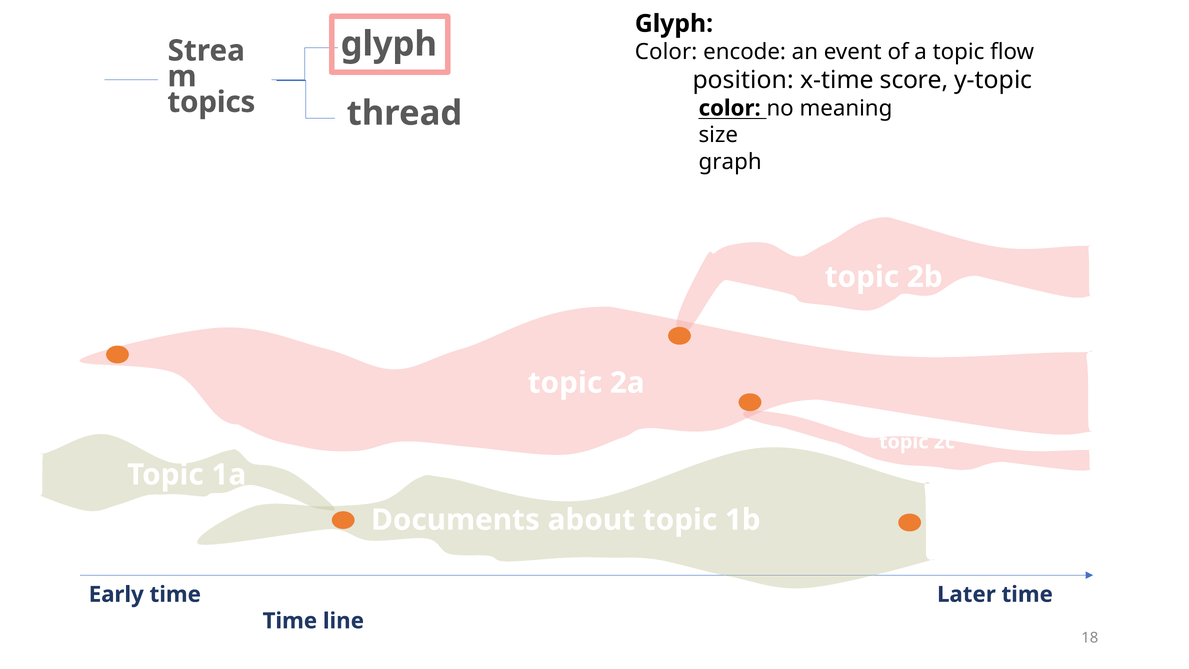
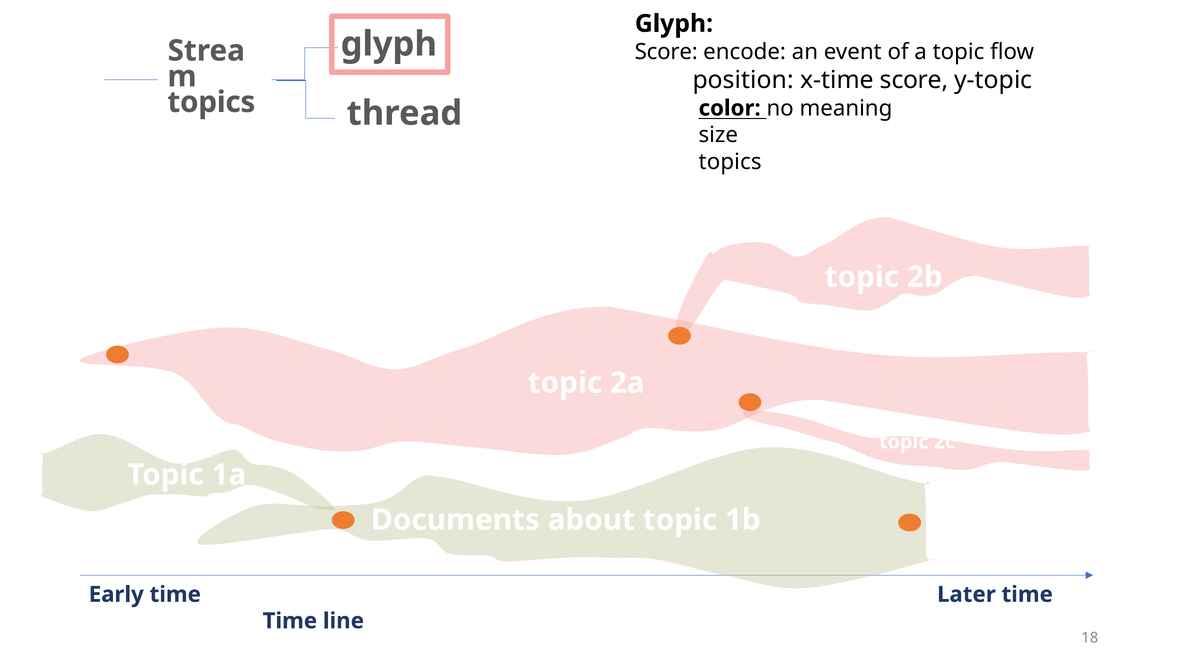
Color: Color -> Score (666, 52)
graph: graph -> topics (730, 162)
